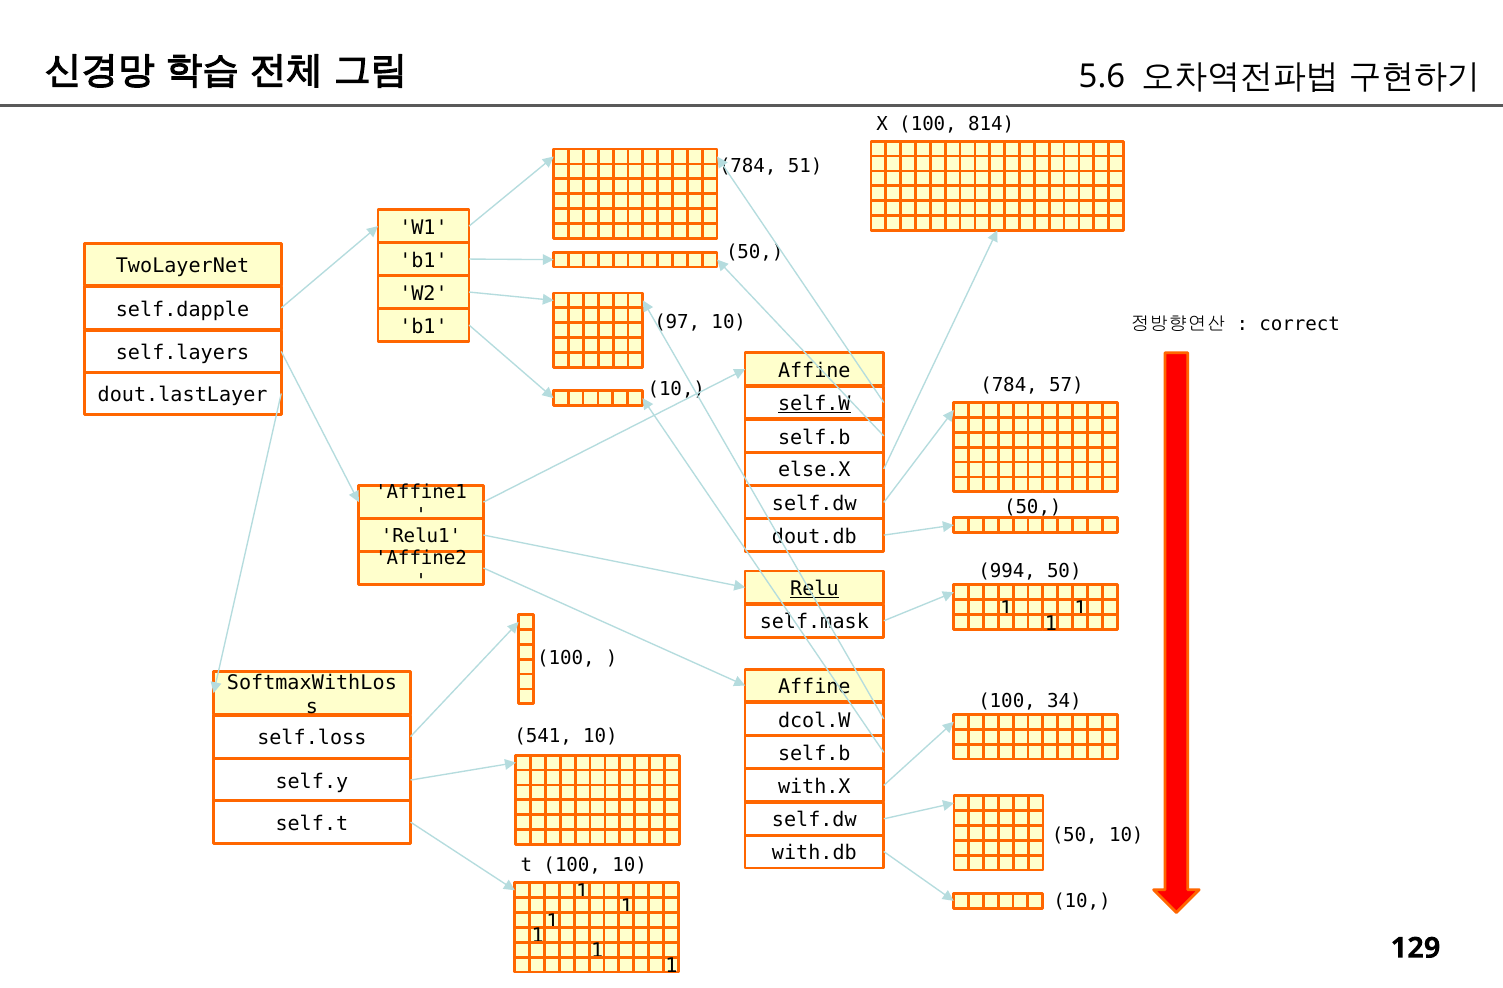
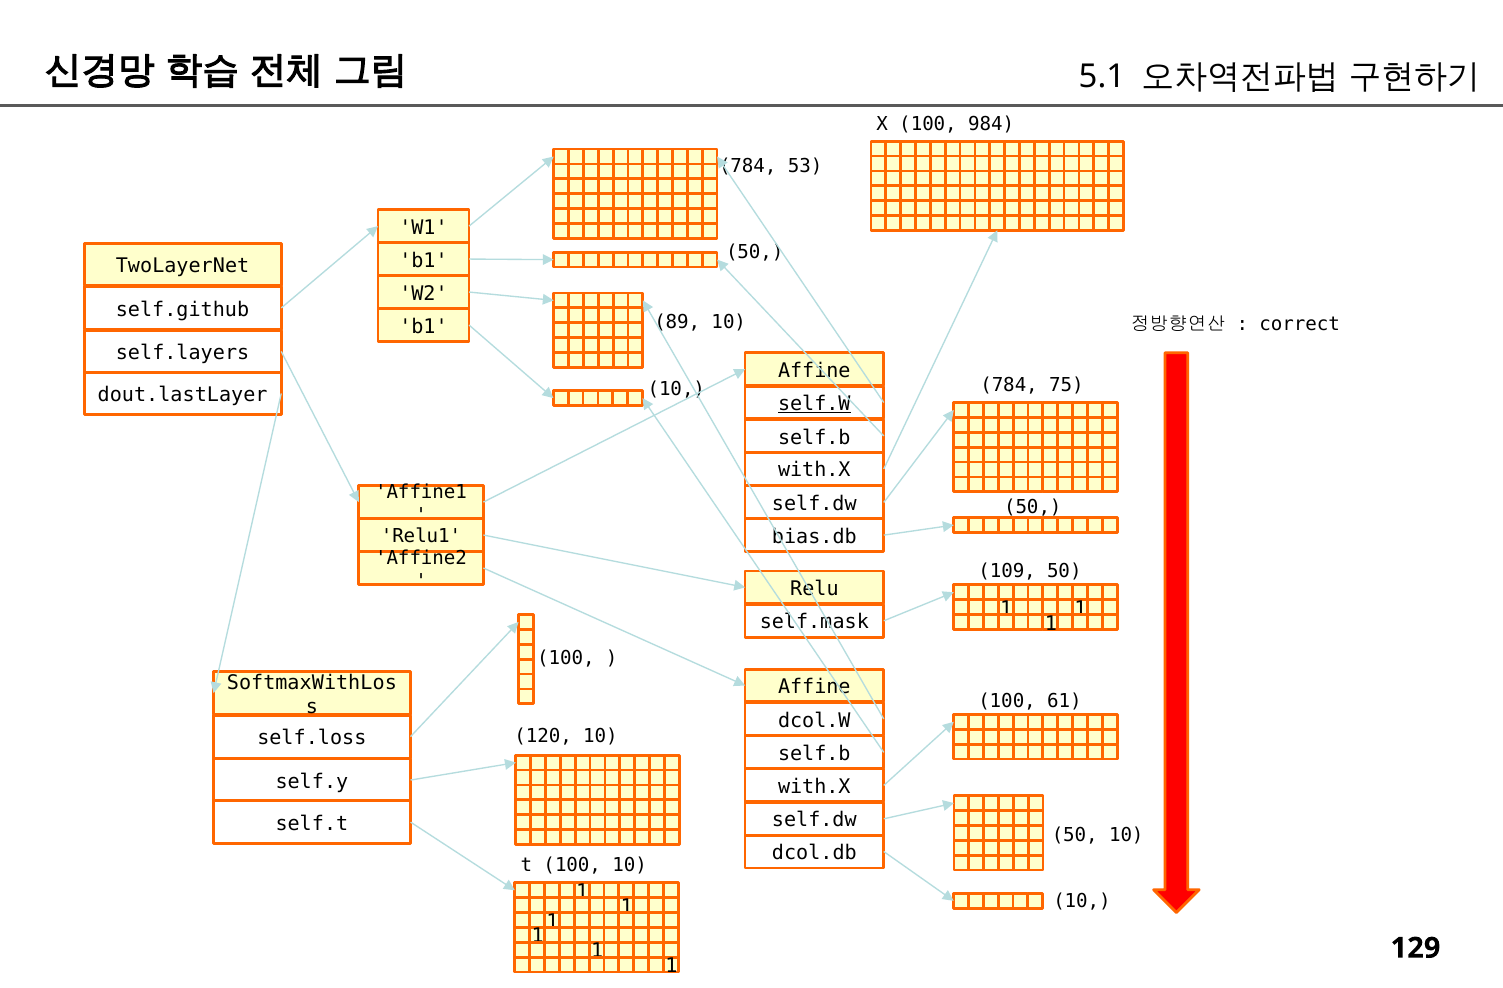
5.6: 5.6 -> 5.1 (1102, 77)
814: 814 -> 984 (991, 124)
51: 51 -> 53 (805, 166)
self.dapple: self.dapple -> self.github (183, 309)
97: 97 -> 89 (677, 322)
57: 57 -> 75 (1066, 385)
else.X: else.X -> with.X (814, 470)
dout.db: dout.db -> bias.db (814, 536)
994: 994 -> 109 (1007, 571)
Relu underline: present -> none (814, 588)
34: 34 -> 61 (1064, 700)
541: 541 -> 120 (543, 736)
with.db: with.db -> dcol.db (814, 852)
